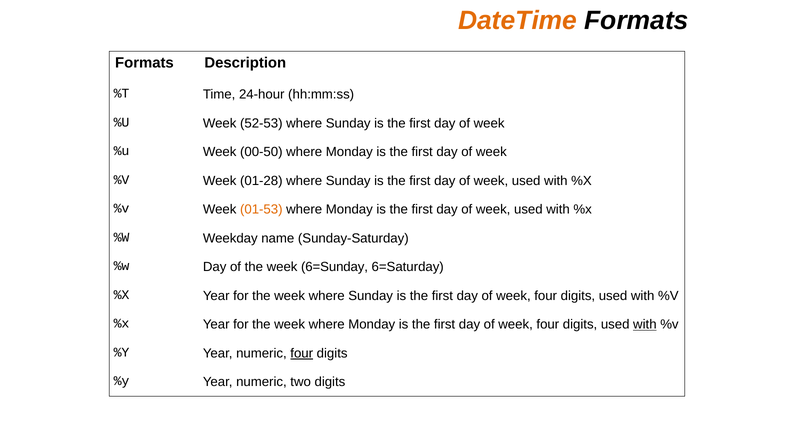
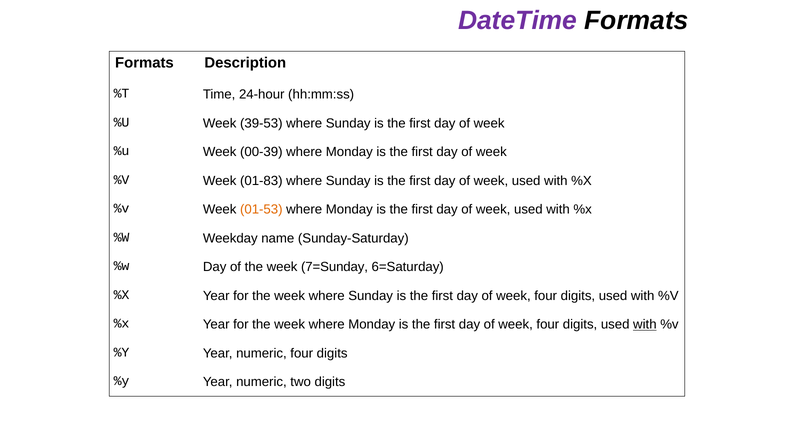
DateTime colour: orange -> purple (518, 21)
52-53: 52-53 -> 39-53 (261, 123)
00-50: 00-50 -> 00-39 (261, 152)
01-28: 01-28 -> 01-83 (261, 181)
6=Sunday: 6=Sunday -> 7=Sunday (335, 267)
four underline: present -> none (302, 354)
